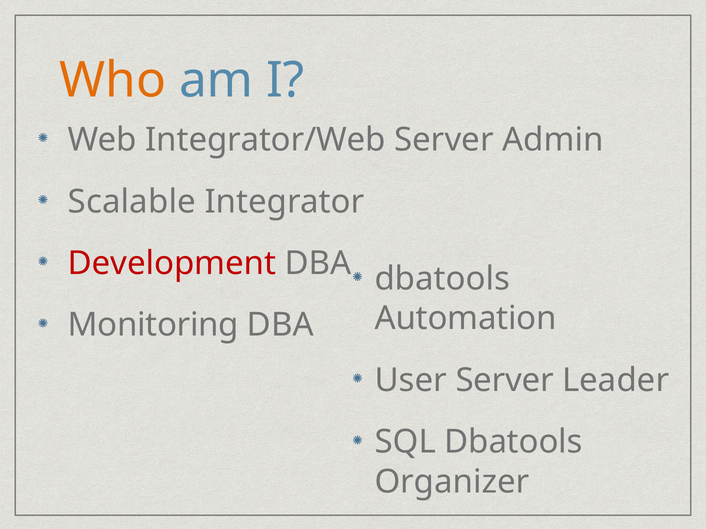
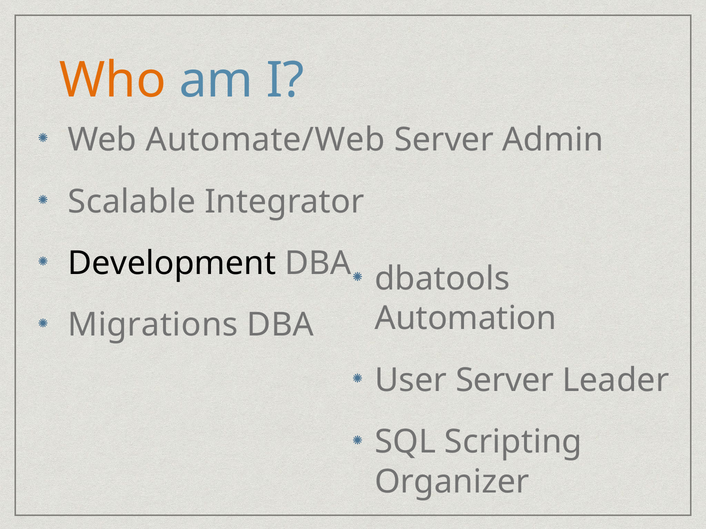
Integrator/Web: Integrator/Web -> Automate/Web (265, 140)
Development colour: red -> black (172, 264)
Monitoring: Monitoring -> Migrations (153, 325)
SQL Dbatools: Dbatools -> Scripting (513, 442)
